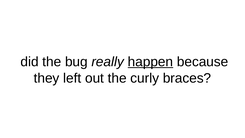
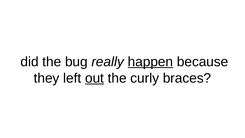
out underline: none -> present (94, 78)
